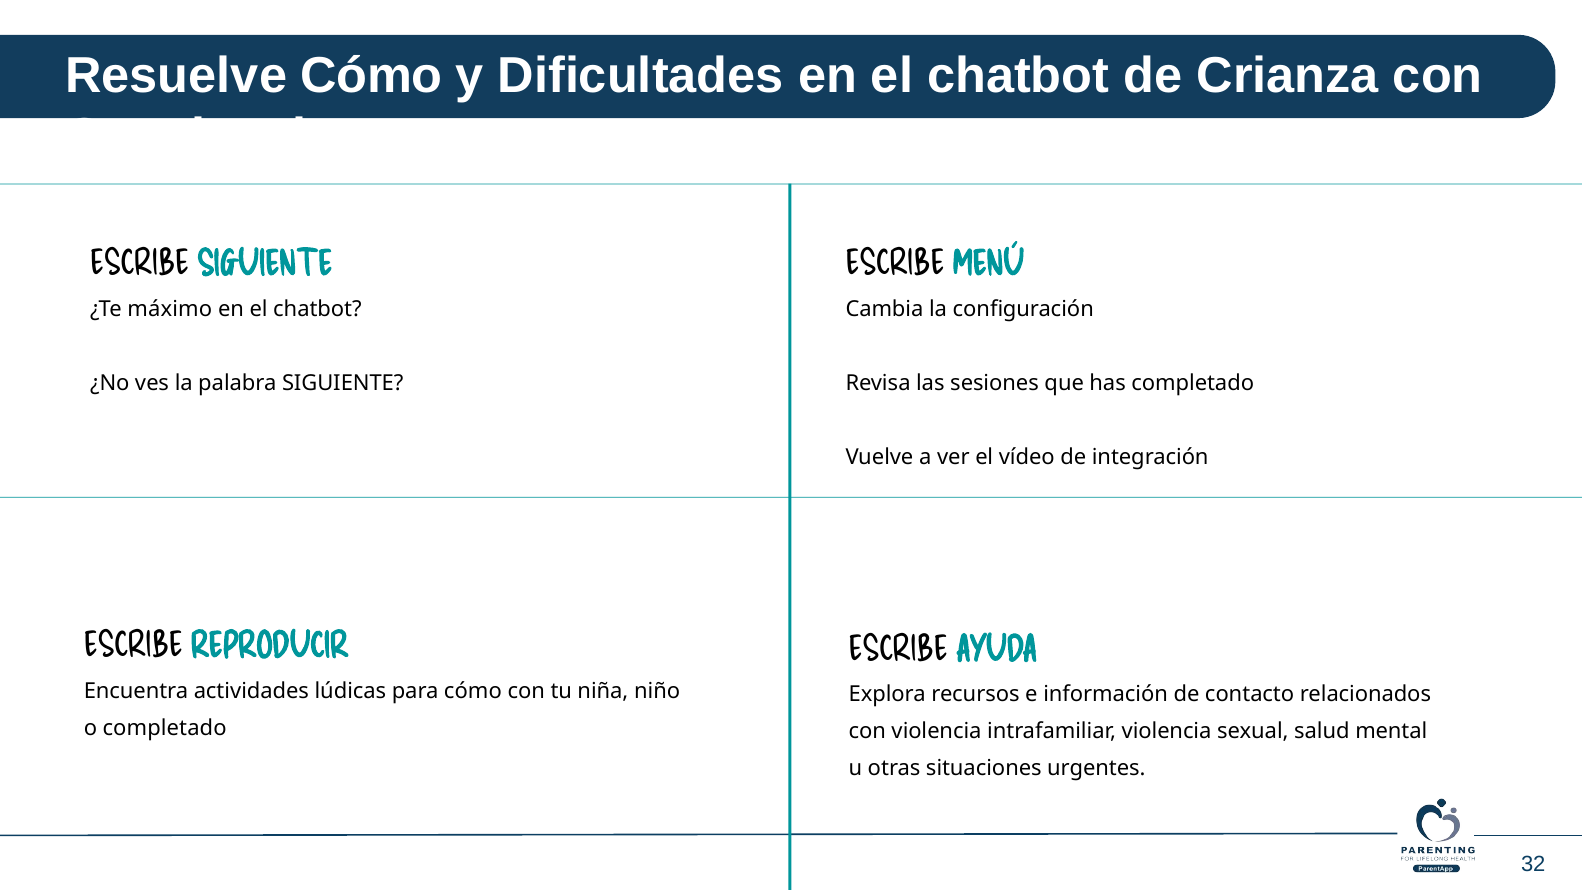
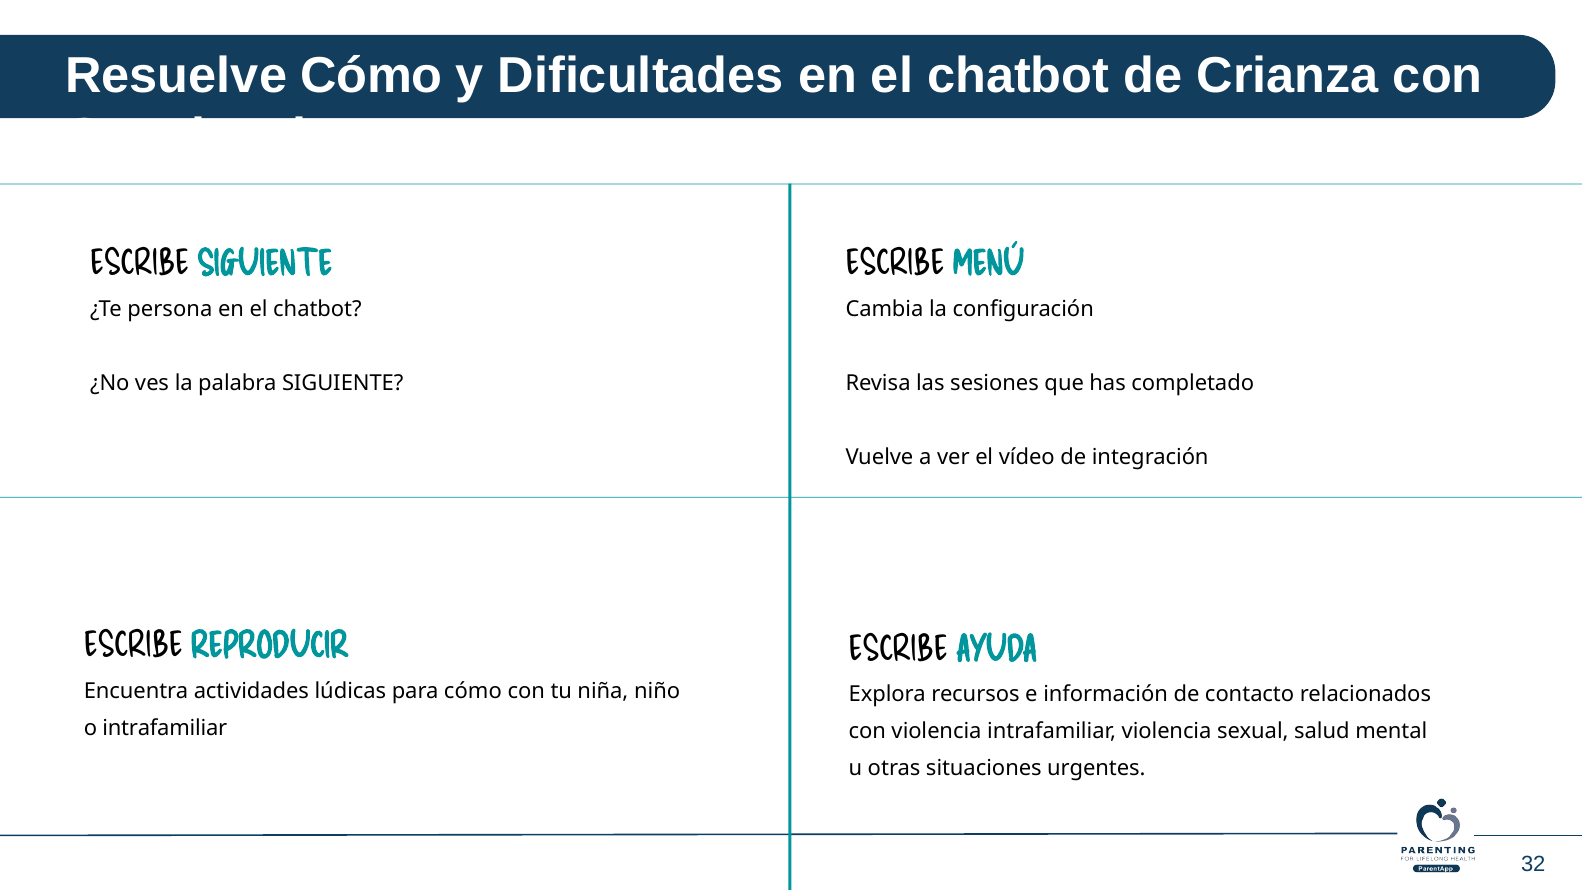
máximo: máximo -> persona (170, 309)
o completado: completado -> intrafamiliar (165, 728)
